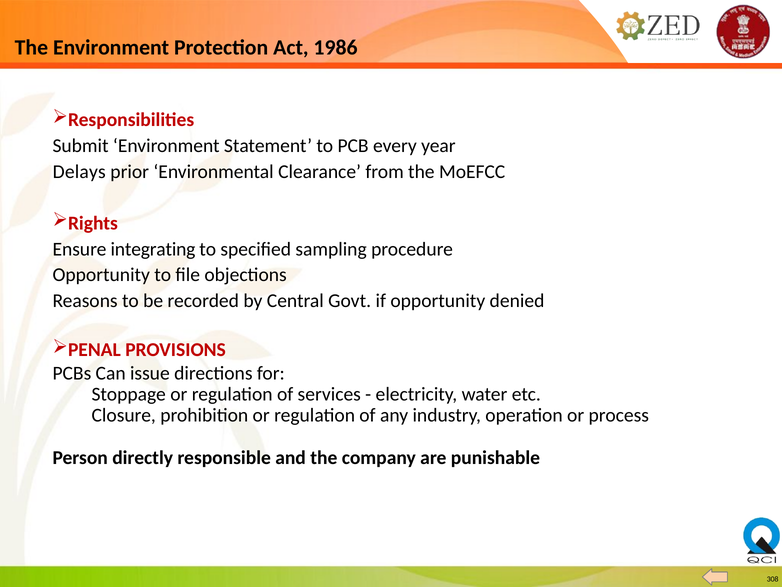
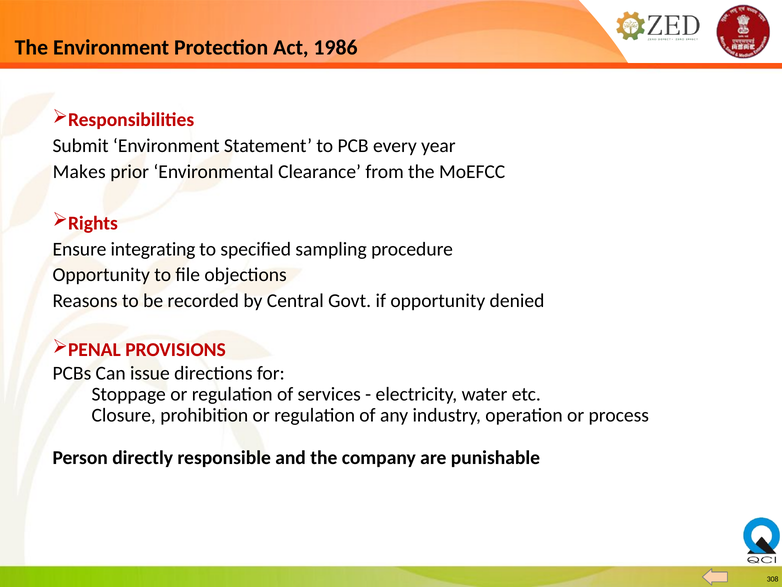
Delays: Delays -> Makes (79, 171)
